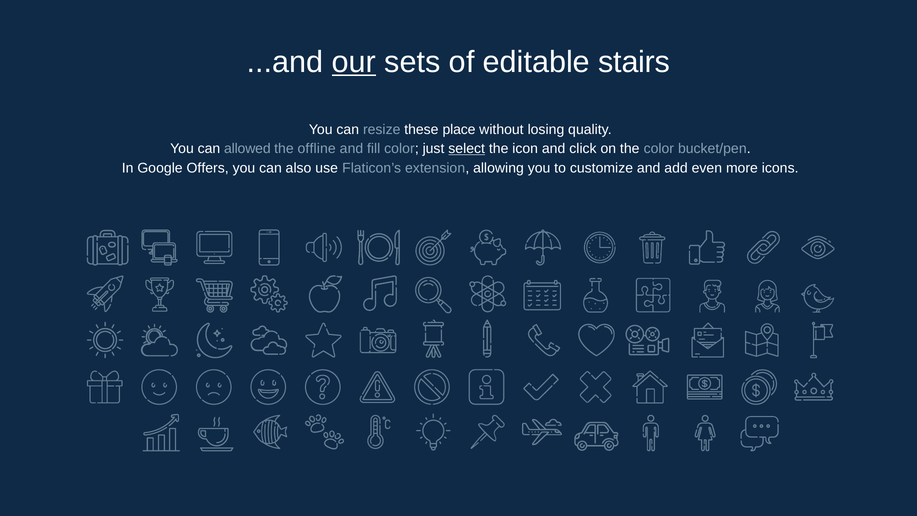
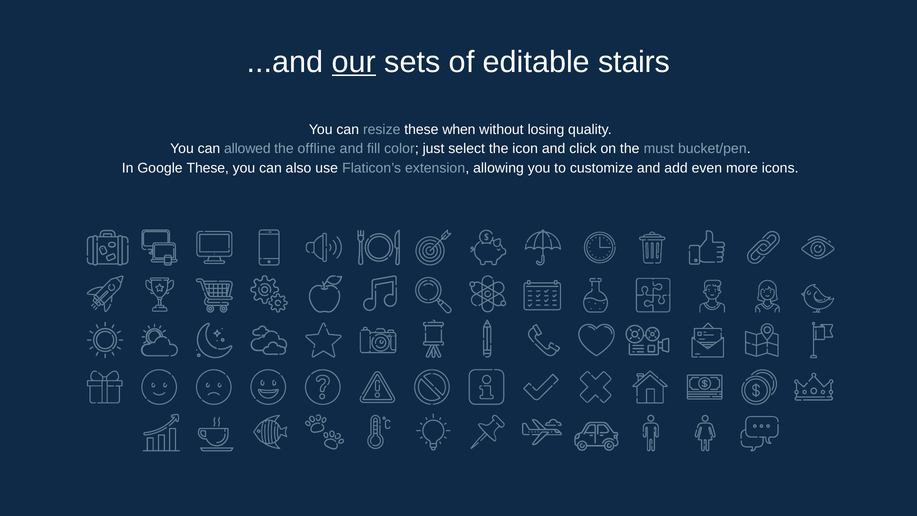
place: place -> when (459, 129)
select underline: present -> none (467, 149)
the color: color -> must (659, 149)
Google Offers: Offers -> These (208, 168)
